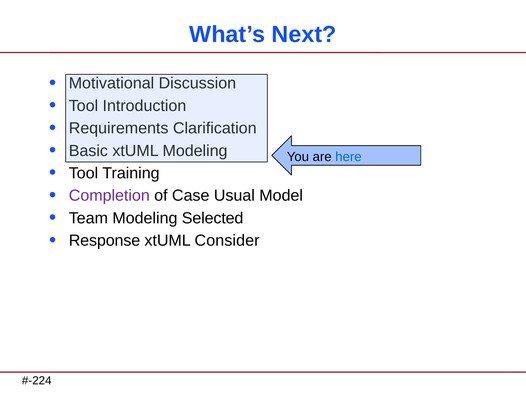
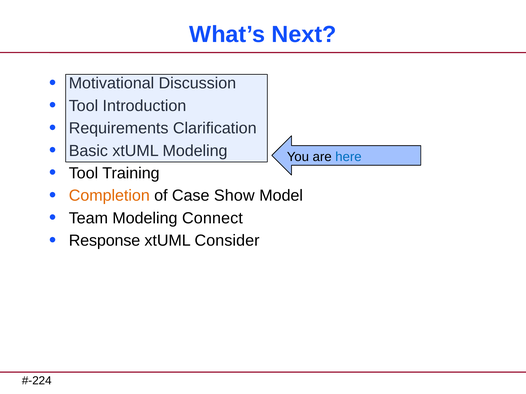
Completion colour: purple -> orange (109, 196)
Usual: Usual -> Show (234, 196)
Selected: Selected -> Connect (212, 218)
